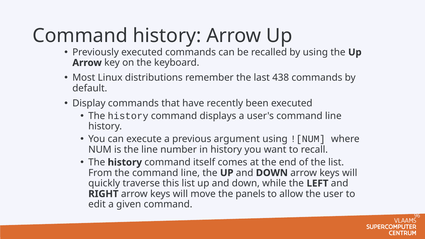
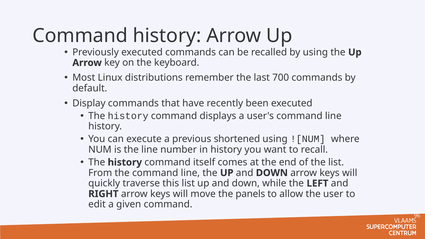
438: 438 -> 700 (281, 78)
argument: argument -> shortened (237, 139)
